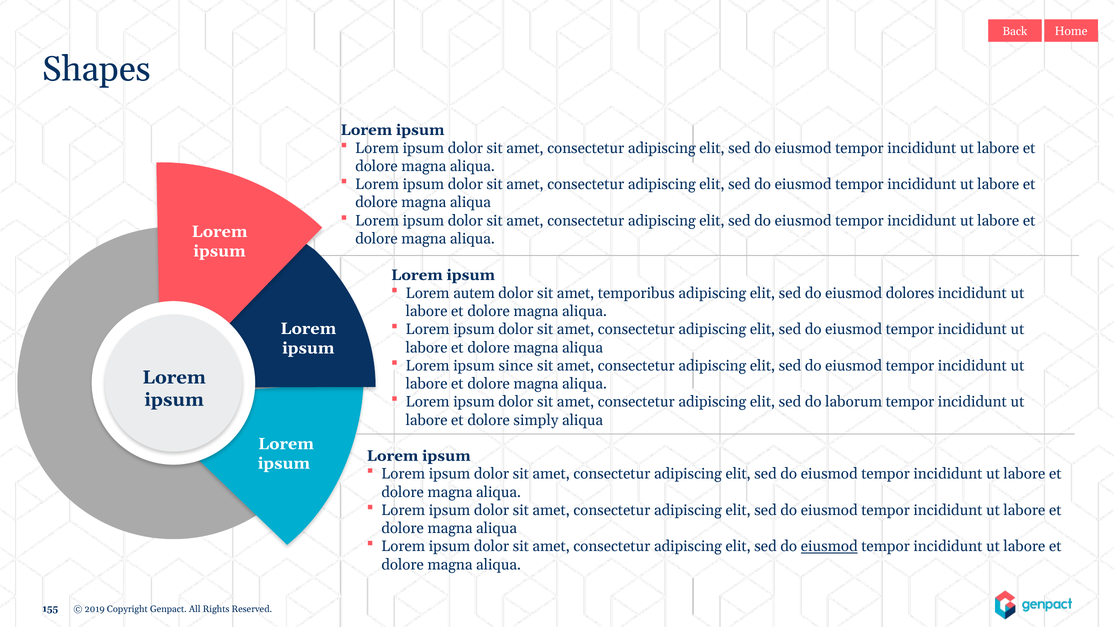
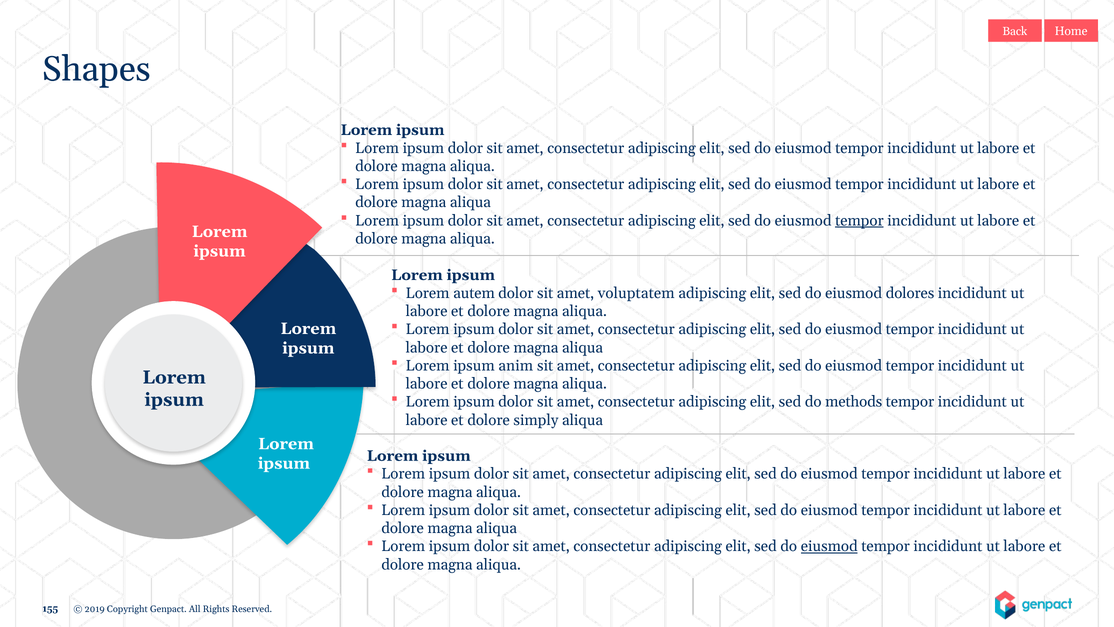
tempor underline: none -> present (859, 220)
temporibus: temporibus -> voluptatem (636, 293)
since: since -> anim (516, 365)
laborum: laborum -> methods (854, 402)
